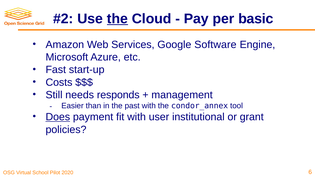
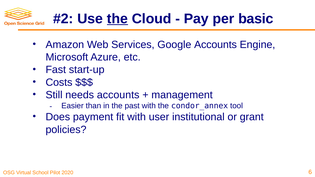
Google Software: Software -> Accounts (216, 45)
needs responds: responds -> accounts (118, 95)
Does underline: present -> none (58, 117)
